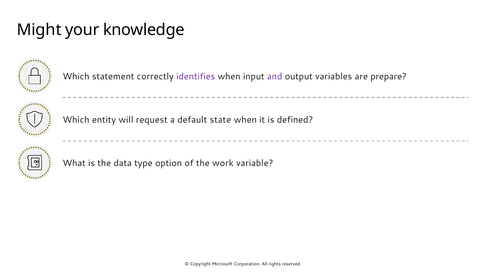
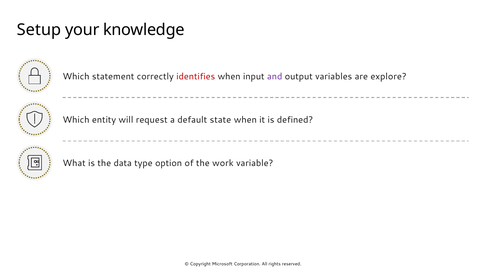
Might: Might -> Setup (39, 30)
identifies colour: purple -> red (196, 77)
prepare: prepare -> explore (389, 77)
